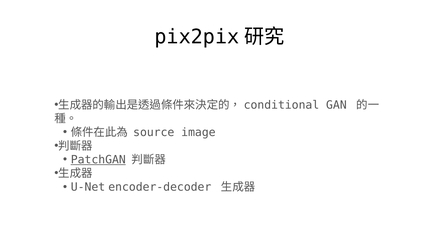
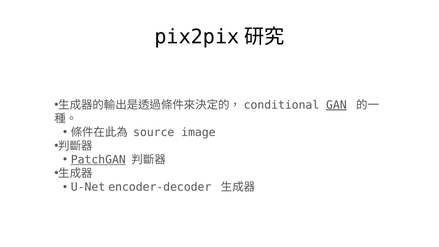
GAN underline: none -> present (336, 105)
